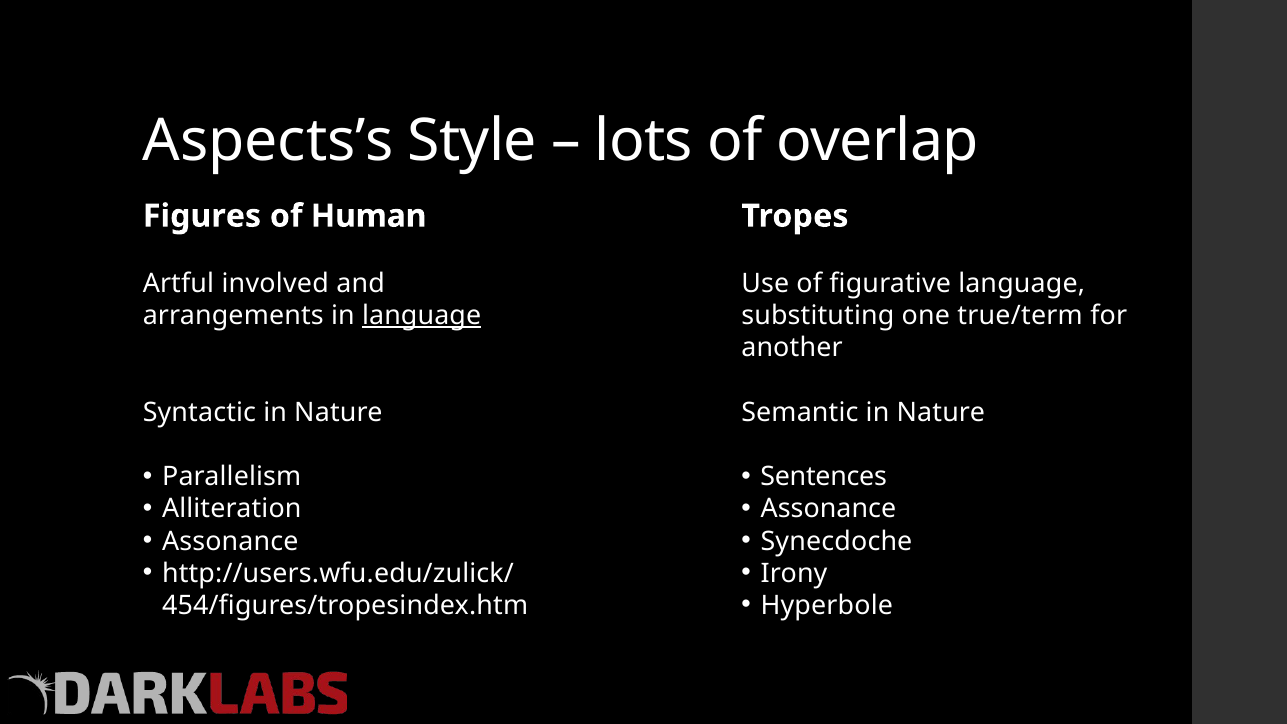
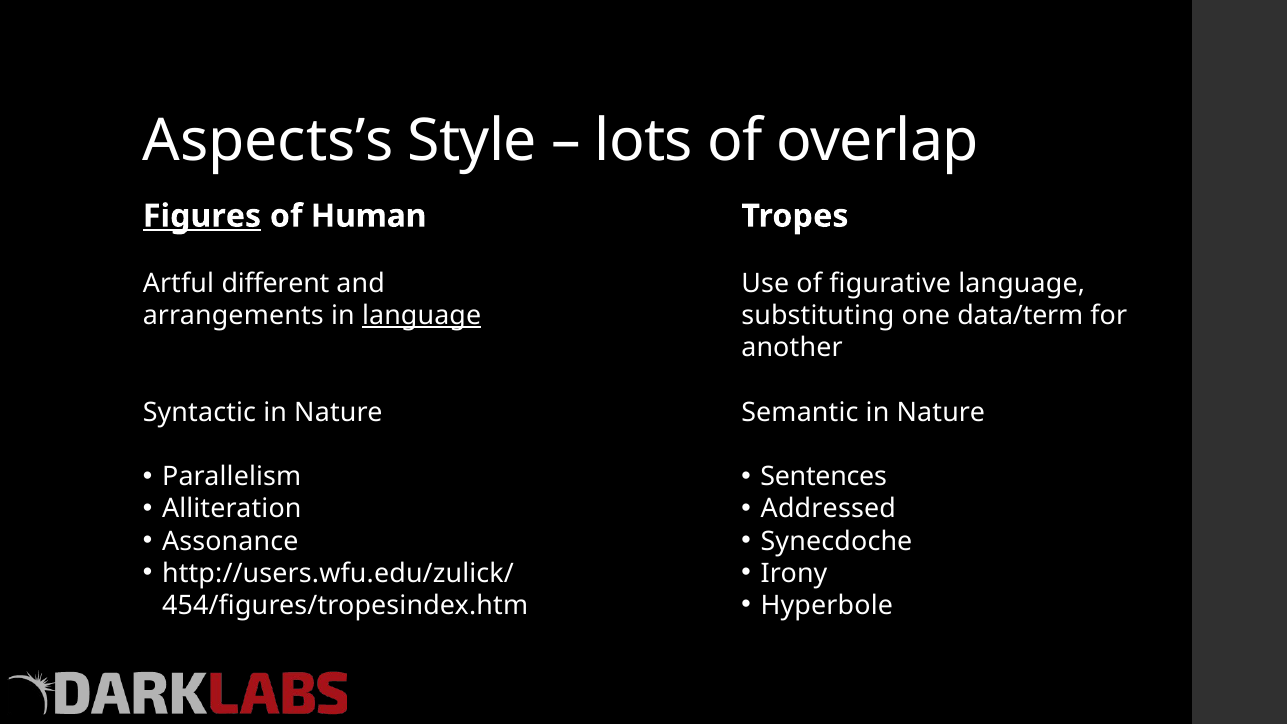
Figures underline: none -> present (202, 216)
involved: involved -> different (275, 283)
true/term: true/term -> data/term (1020, 316)
Assonance: Assonance -> Addressed (828, 509)
